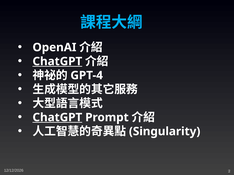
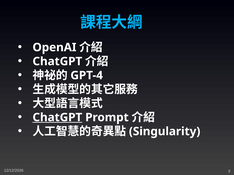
ChatGPT underline: present -> none (57, 62)
